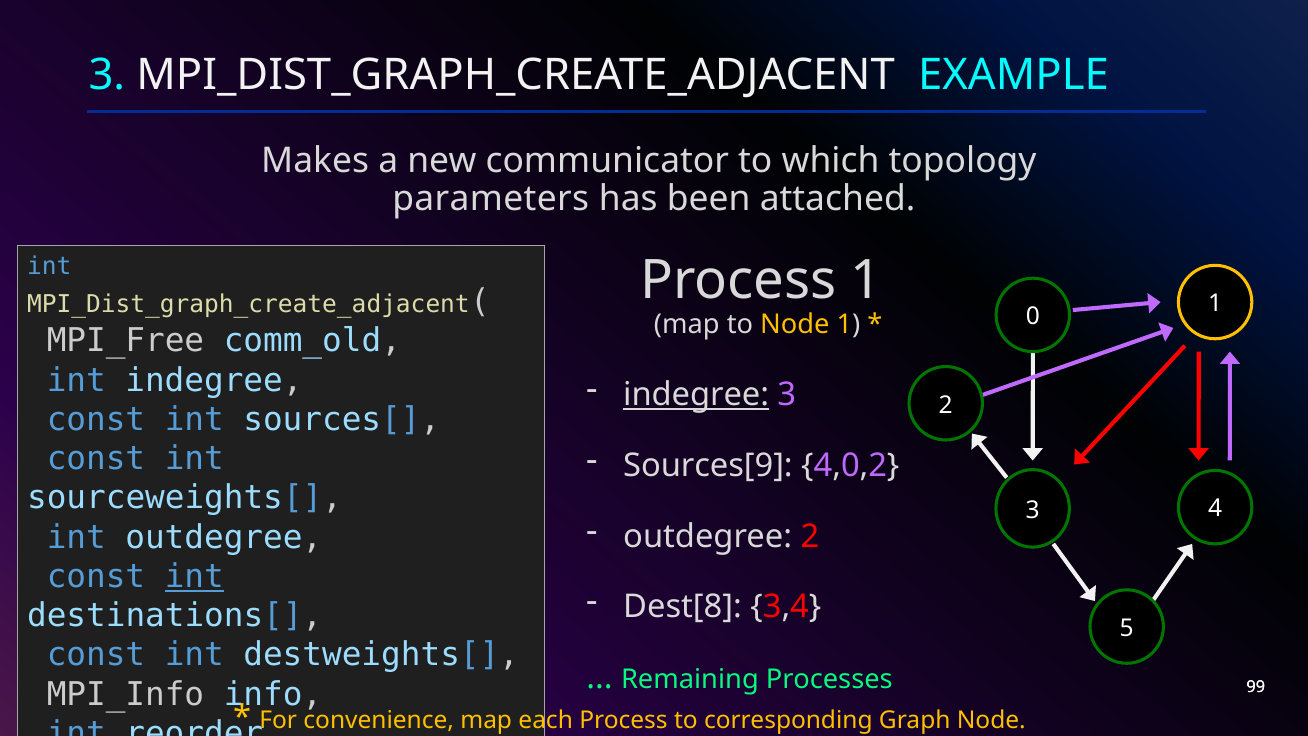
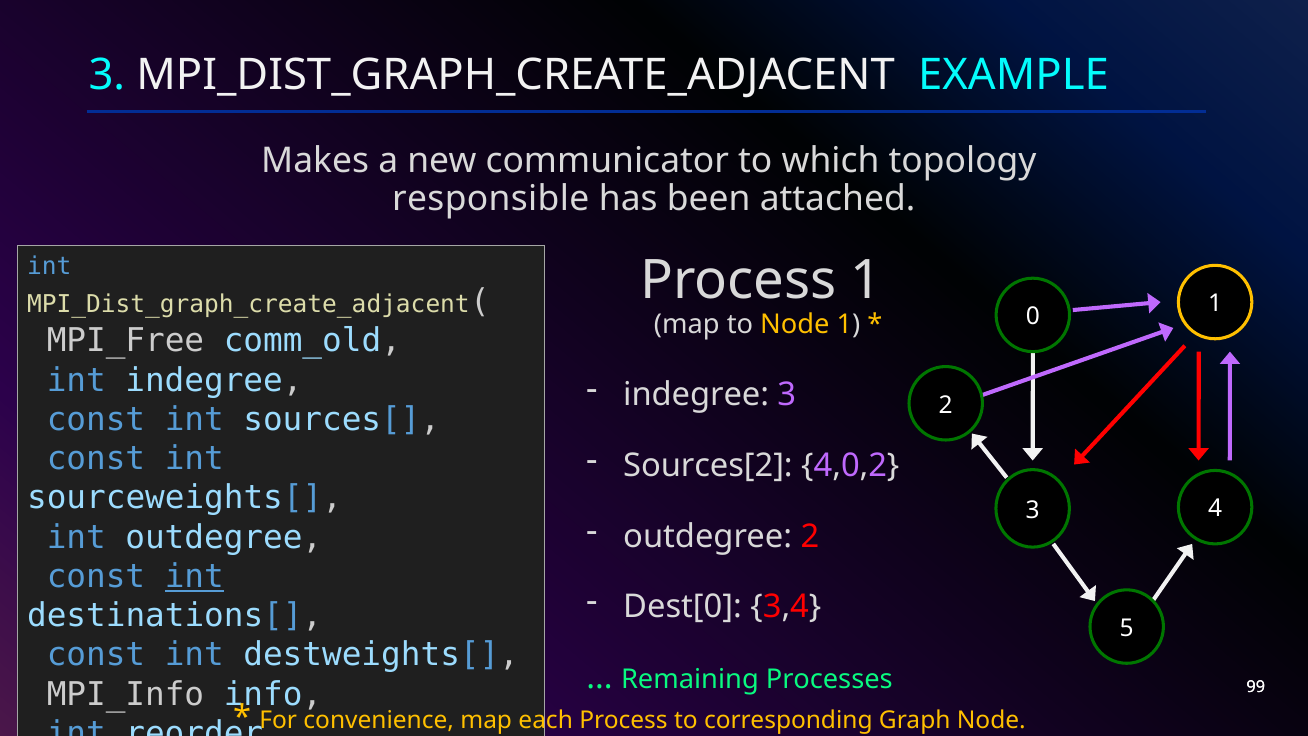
parameters: parameters -> responsible (491, 199)
indegree underline: present -> none (696, 395)
Sources[9: Sources[9 -> Sources[2 (708, 465)
Dest[8: Dest[8 -> Dest[0 (683, 607)
